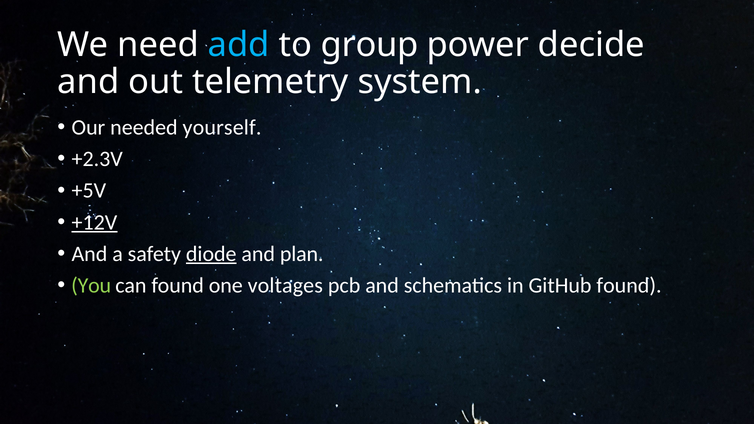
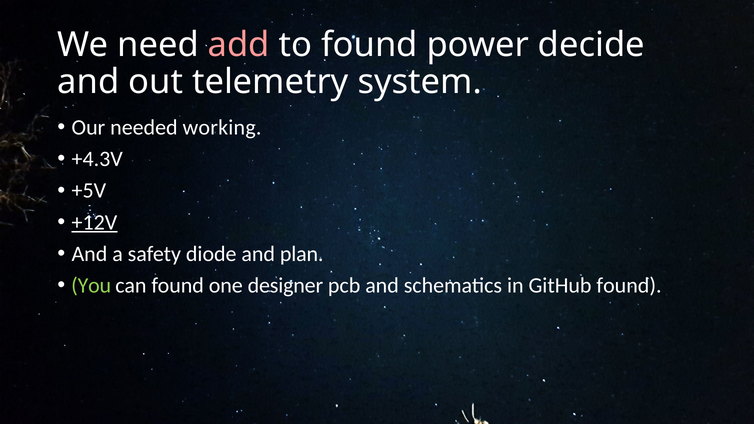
add colour: light blue -> pink (239, 45)
to group: group -> found (369, 45)
yourself: yourself -> working (222, 127)
+2.3V: +2.3V -> +4.3V (97, 159)
diode underline: present -> none (211, 254)
voltages: voltages -> designer (285, 286)
